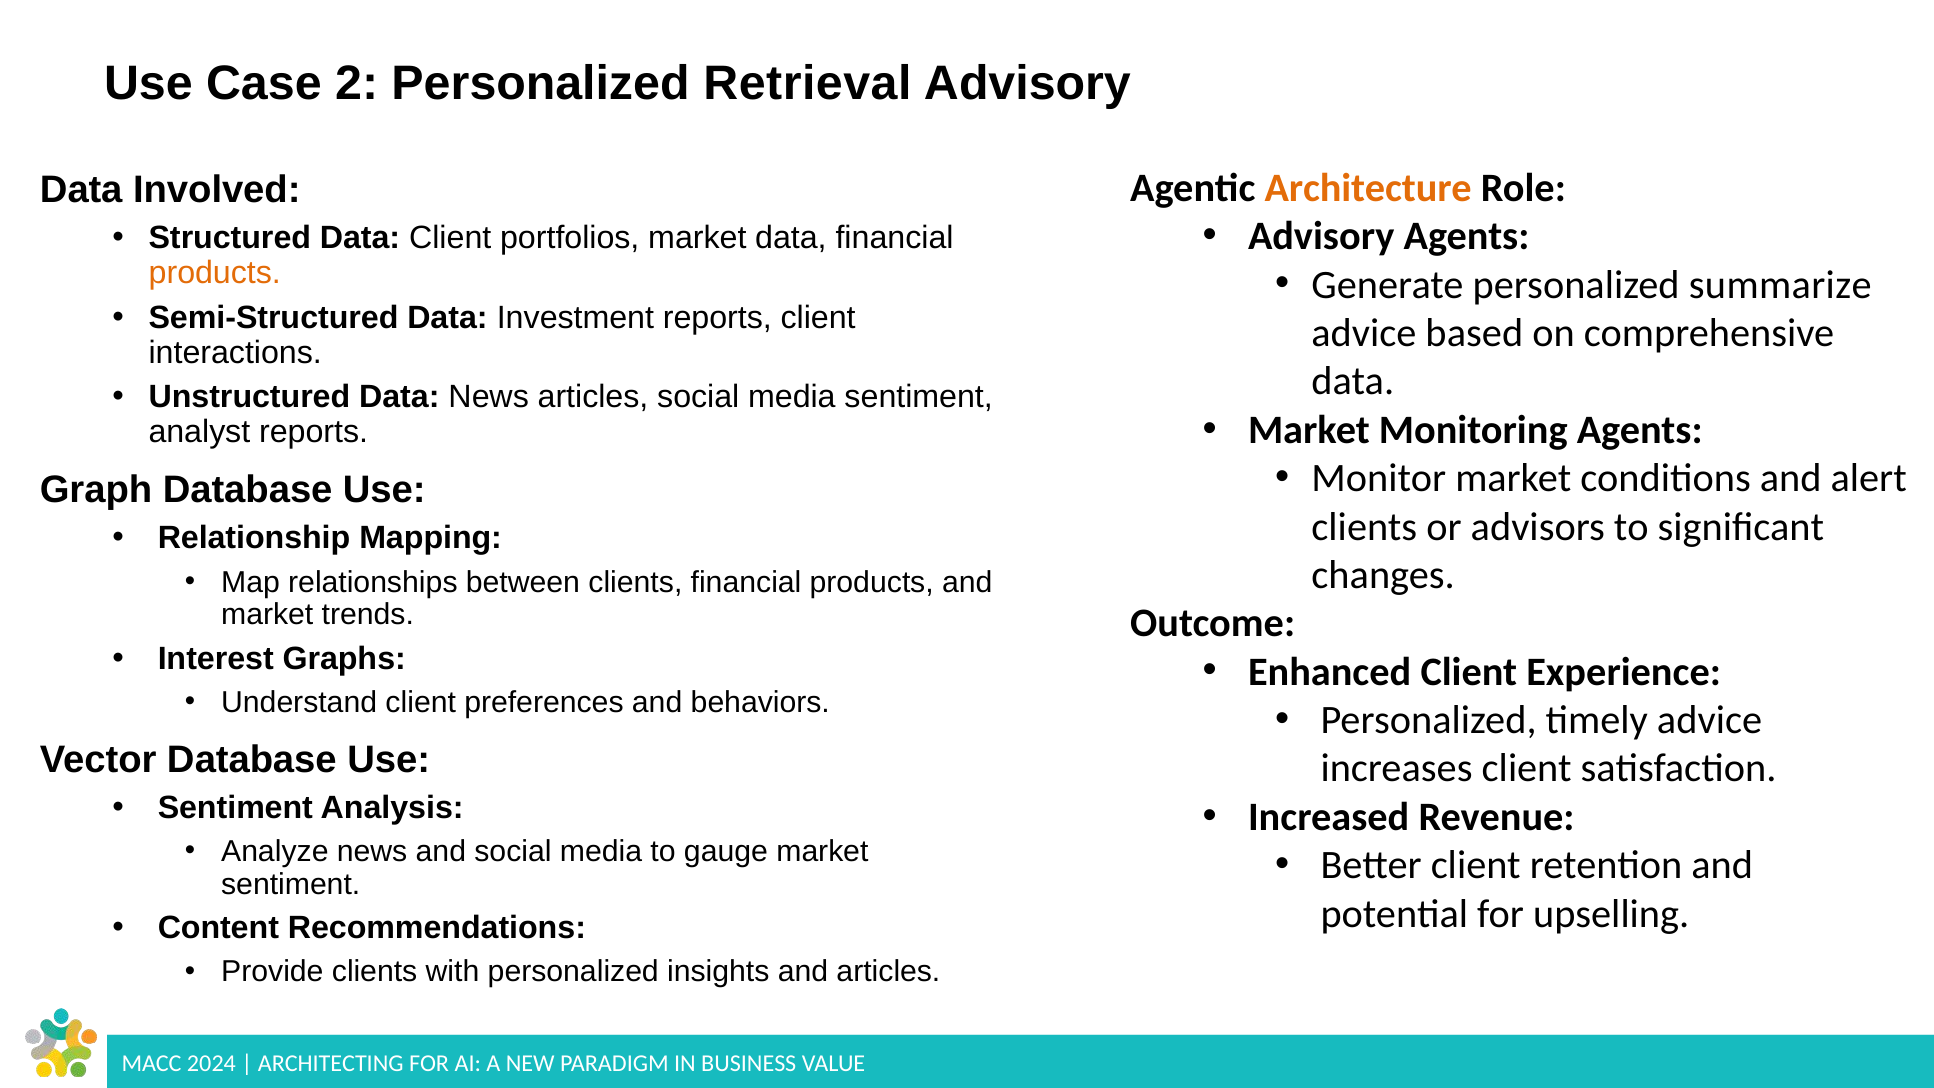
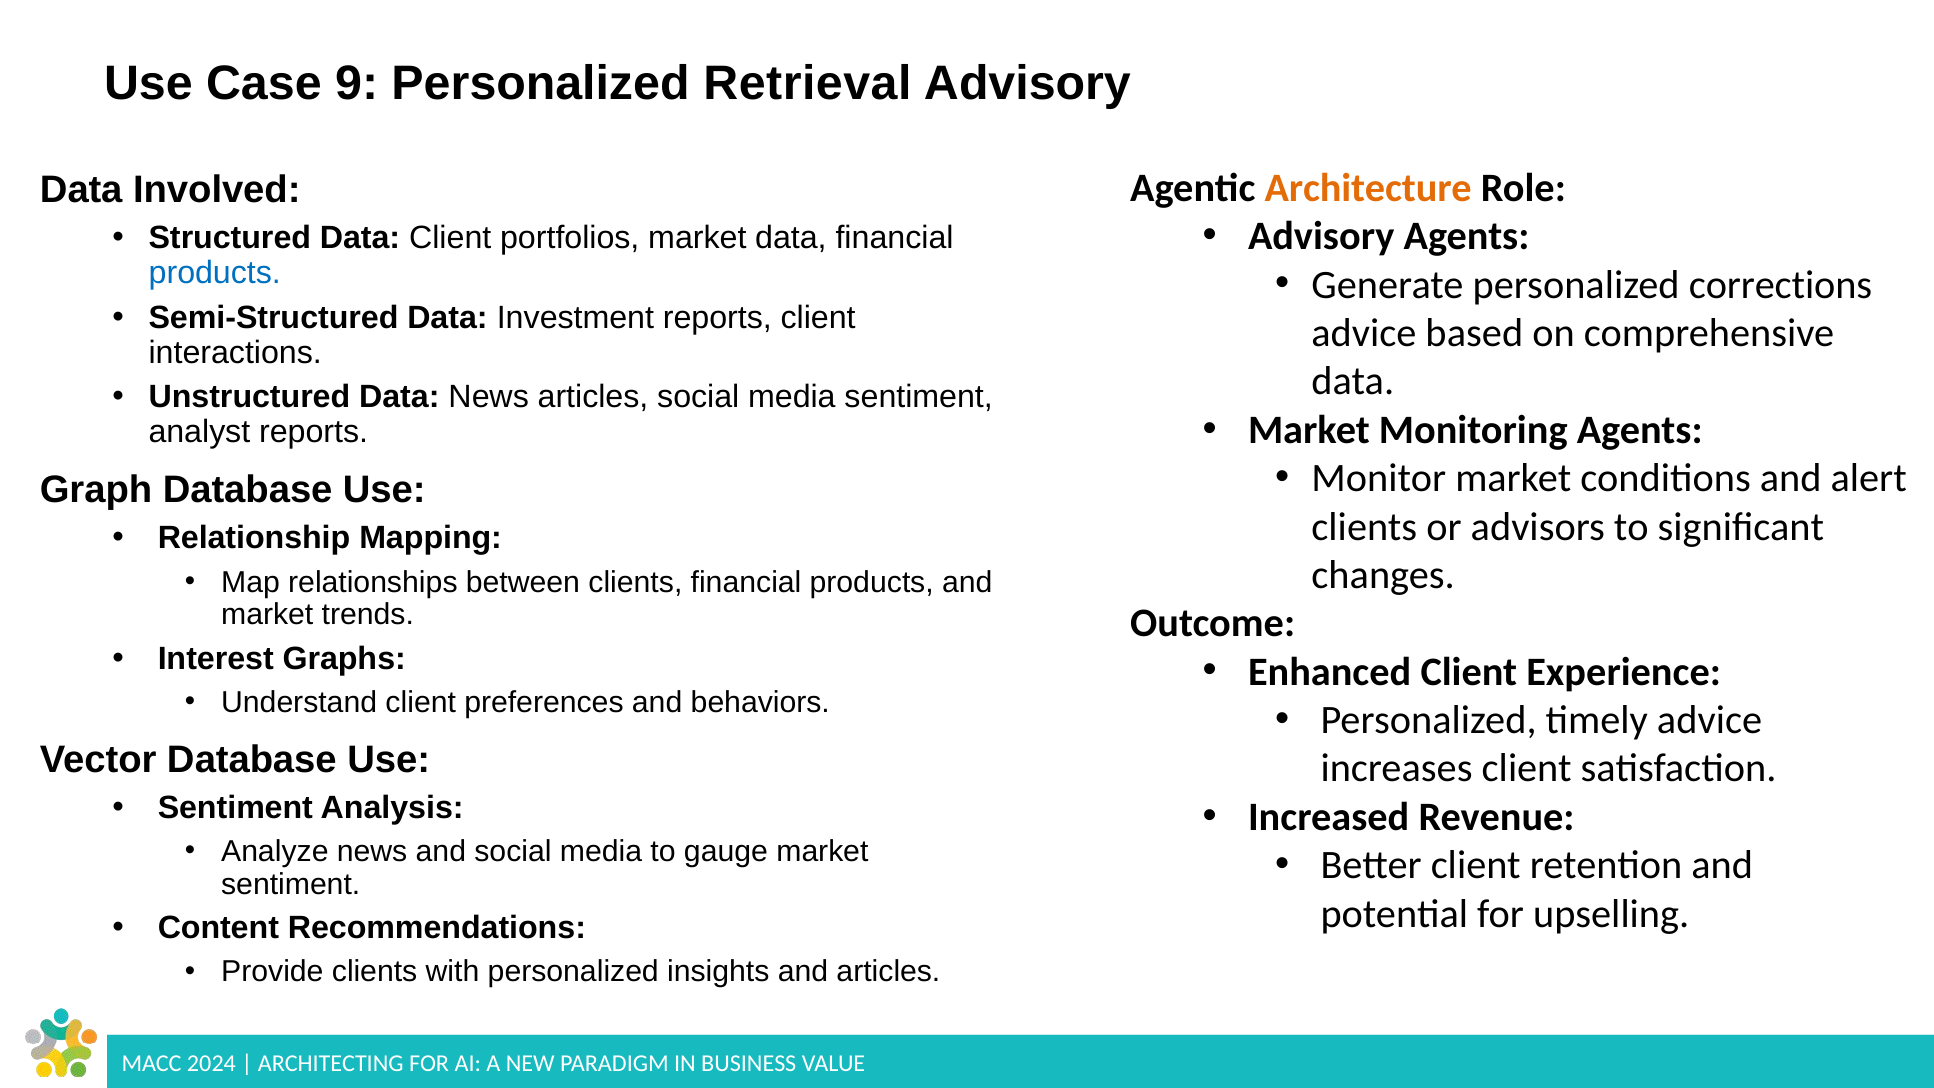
2: 2 -> 9 (357, 84)
products colour: orange -> blue (215, 273)
summarize: summarize -> corrections (1780, 285)
